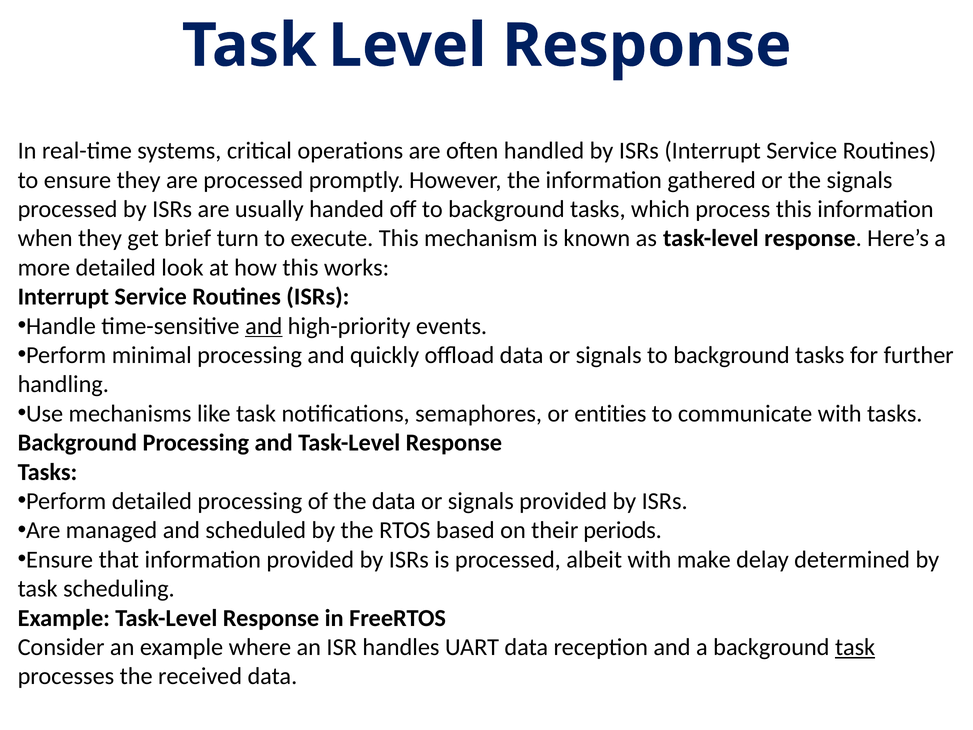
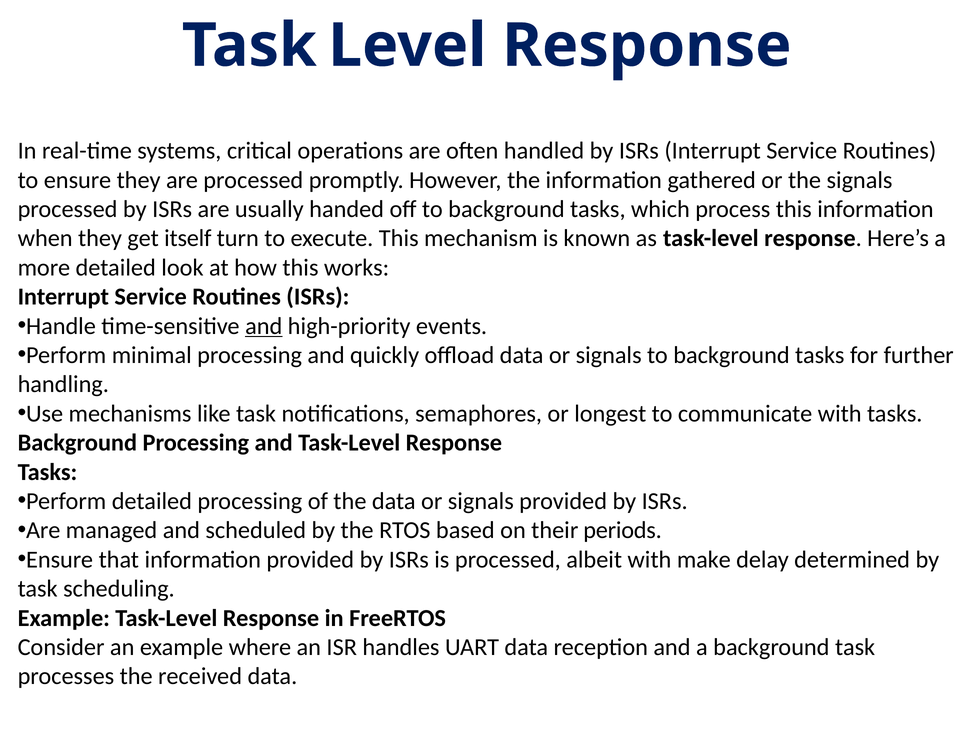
brief: brief -> itself (188, 238)
entities: entities -> longest (610, 414)
task underline: present -> none (855, 647)
